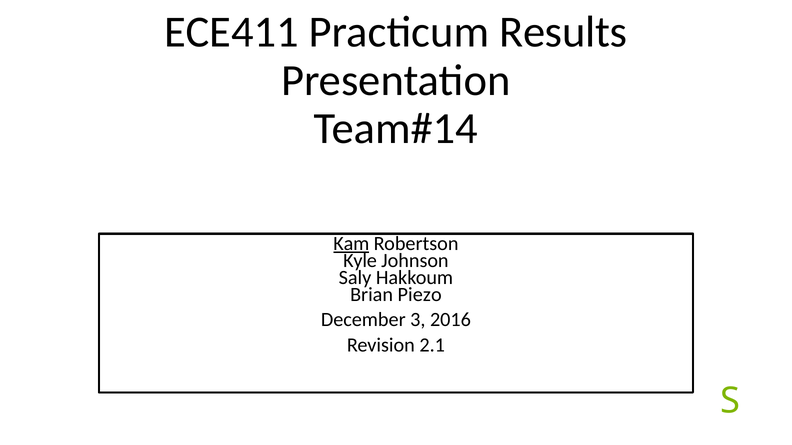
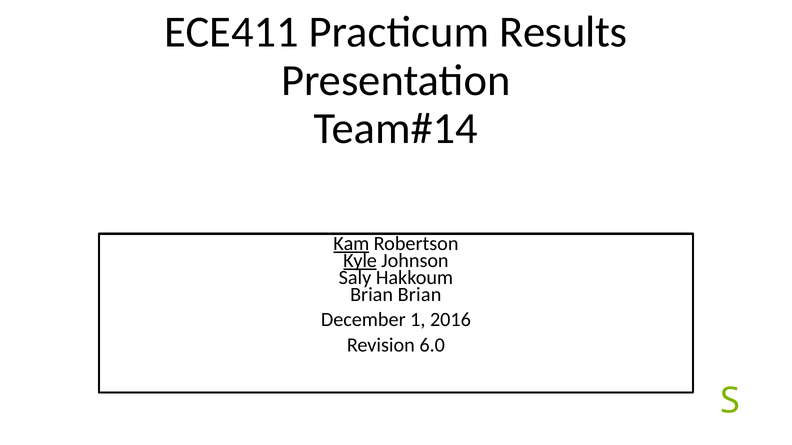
Kyle underline: none -> present (360, 261)
Brian Piezo: Piezo -> Brian (420, 295)
3: 3 -> 1 (418, 320)
2.1: 2.1 -> 6.0 (432, 345)
